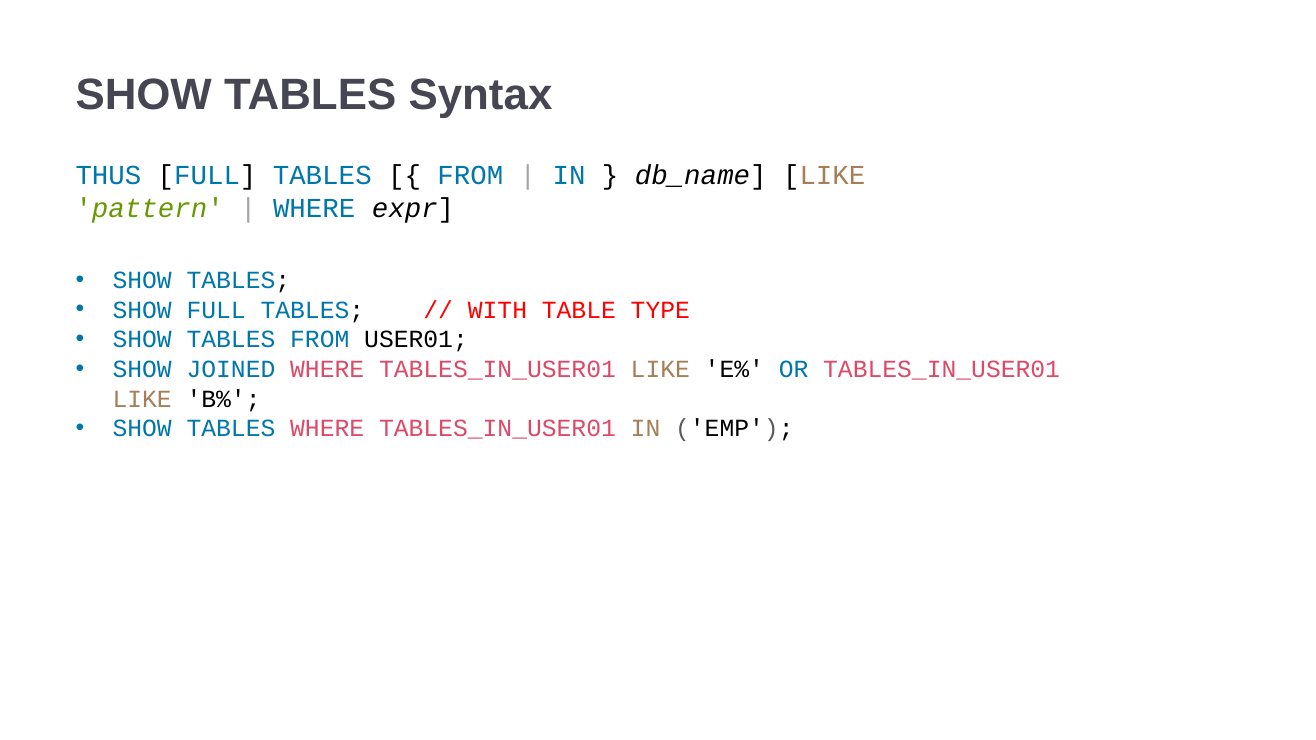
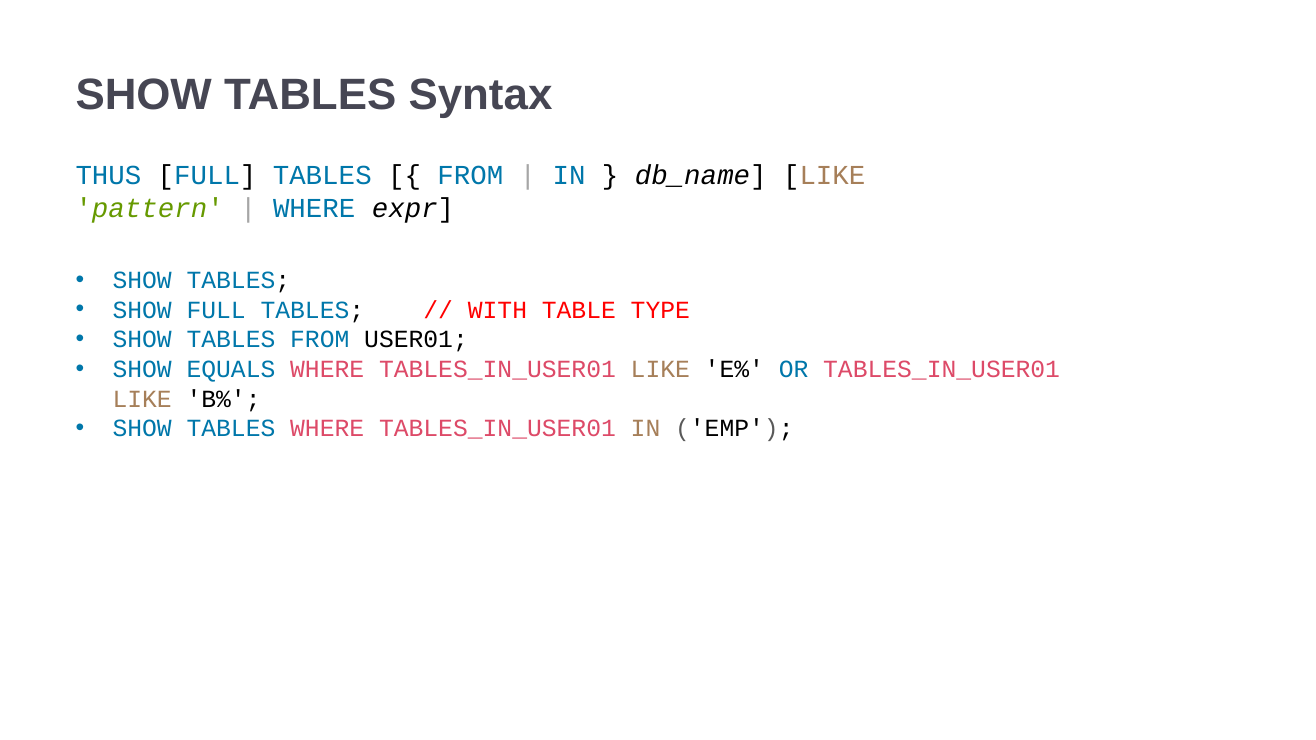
JOINED: JOINED -> EQUALS (231, 369)
